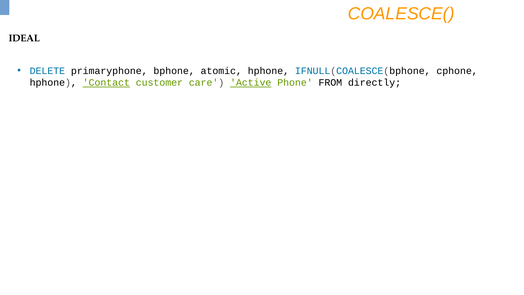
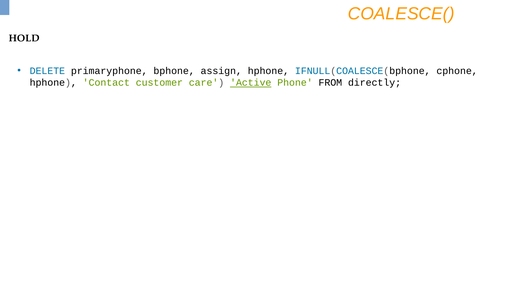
IDEAL: IDEAL -> HOLD (24, 38)
atomic: atomic -> assign (221, 71)
Contact underline: present -> none (106, 83)
